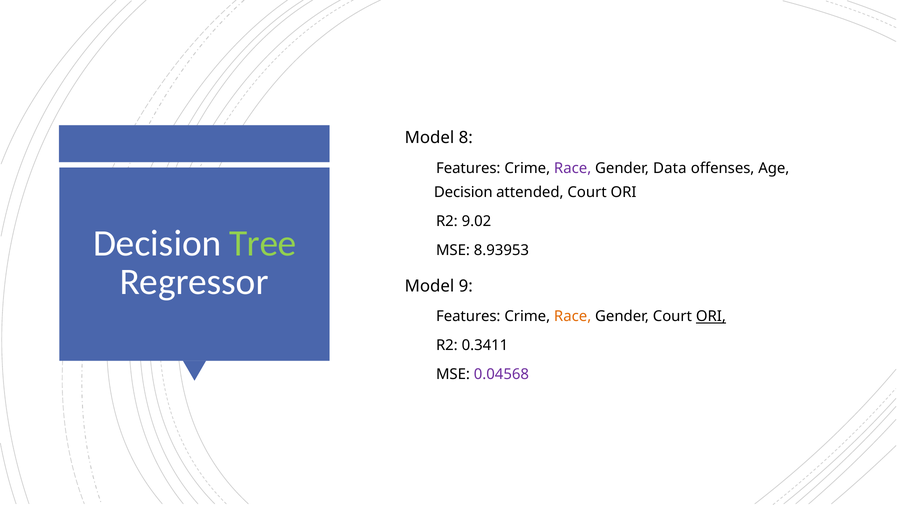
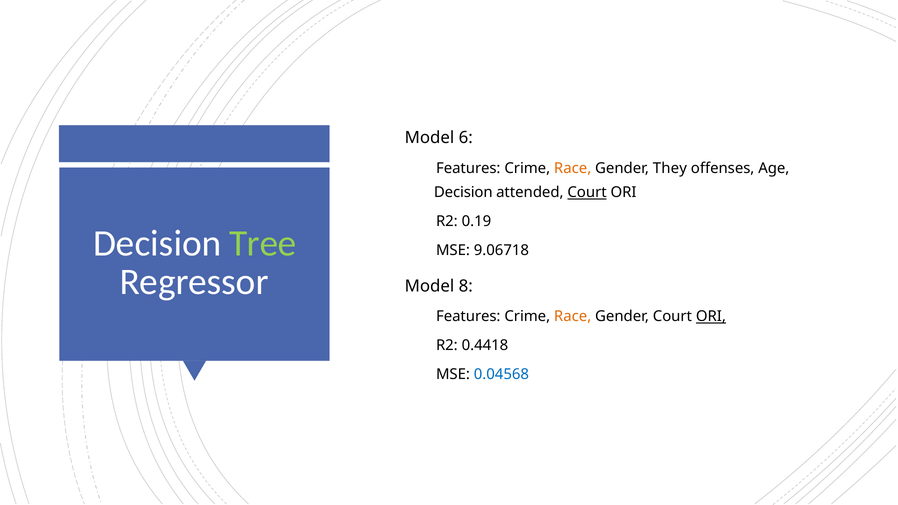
8: 8 -> 6 (466, 138)
Race colour: purple -> orange (573, 168)
Data: Data -> They (670, 168)
Court underline: none -> present (587, 193)
9.02: 9.02 -> 0.19 (476, 222)
8.93953: 8.93953 -> 9.06718 (501, 251)
9: 9 -> 8 (466, 286)
0.3411: 0.3411 -> 0.4418 (485, 346)
0.04568 colour: purple -> blue (501, 375)
